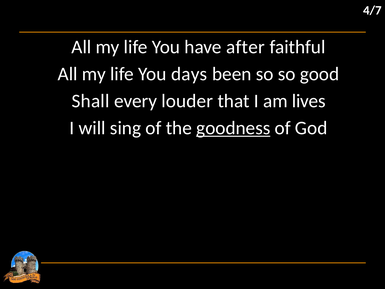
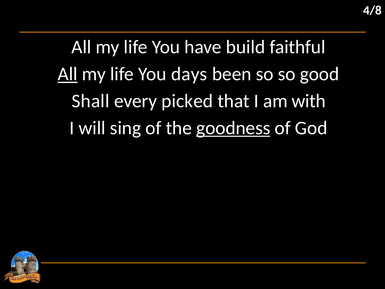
4/7: 4/7 -> 4/8 (372, 10)
after: after -> build (246, 47)
All underline: none -> present (68, 74)
louder: louder -> picked (187, 101)
lives: lives -> with (309, 101)
